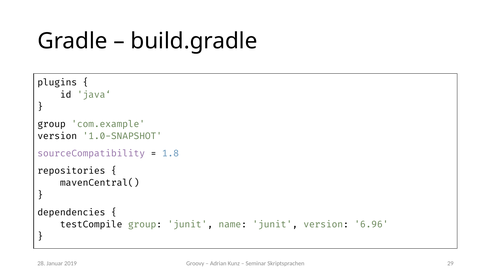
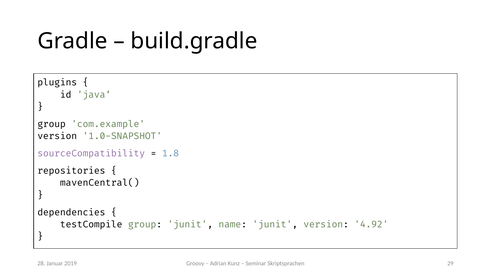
6.96: 6.96 -> 4.92 (371, 225)
